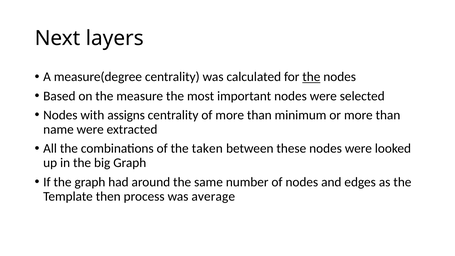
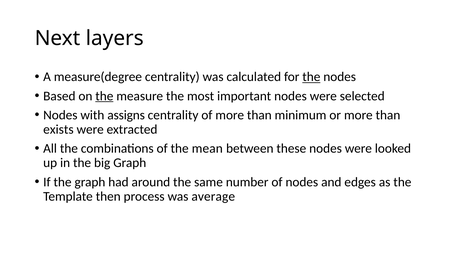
the underline: none -> present (104, 96)
name: name -> exists (58, 129)
taken: taken -> mean (207, 148)
